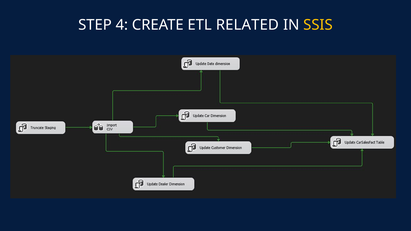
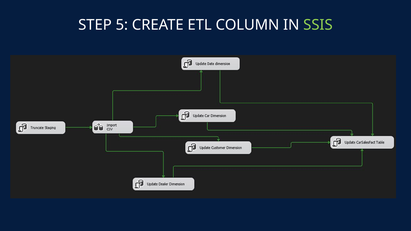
4: 4 -> 5 (122, 25)
RELATED: RELATED -> COLUMN (247, 25)
SSIS colour: yellow -> light green (318, 25)
